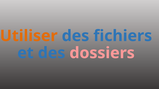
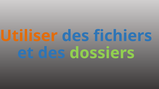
dossiers colour: pink -> light green (102, 53)
